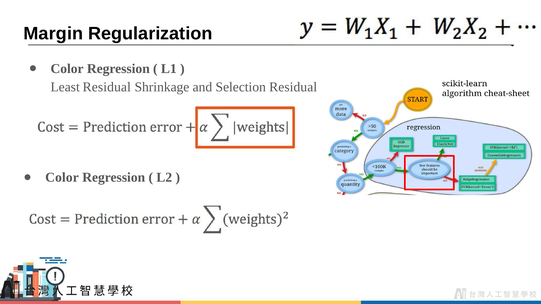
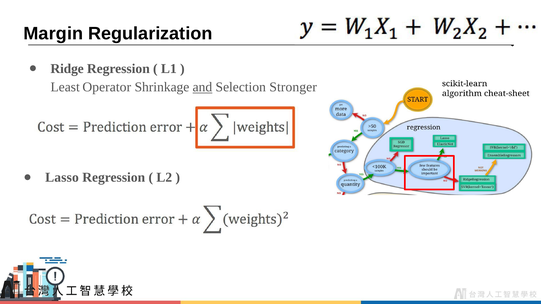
Color: Color -> Ridge (67, 69)
Least Residual: Residual -> Operator (107, 87)
and underline: none -> present (202, 87)
Selection Residual: Residual -> Stronger (293, 87)
Color: Color -> Lasso (62, 178)
